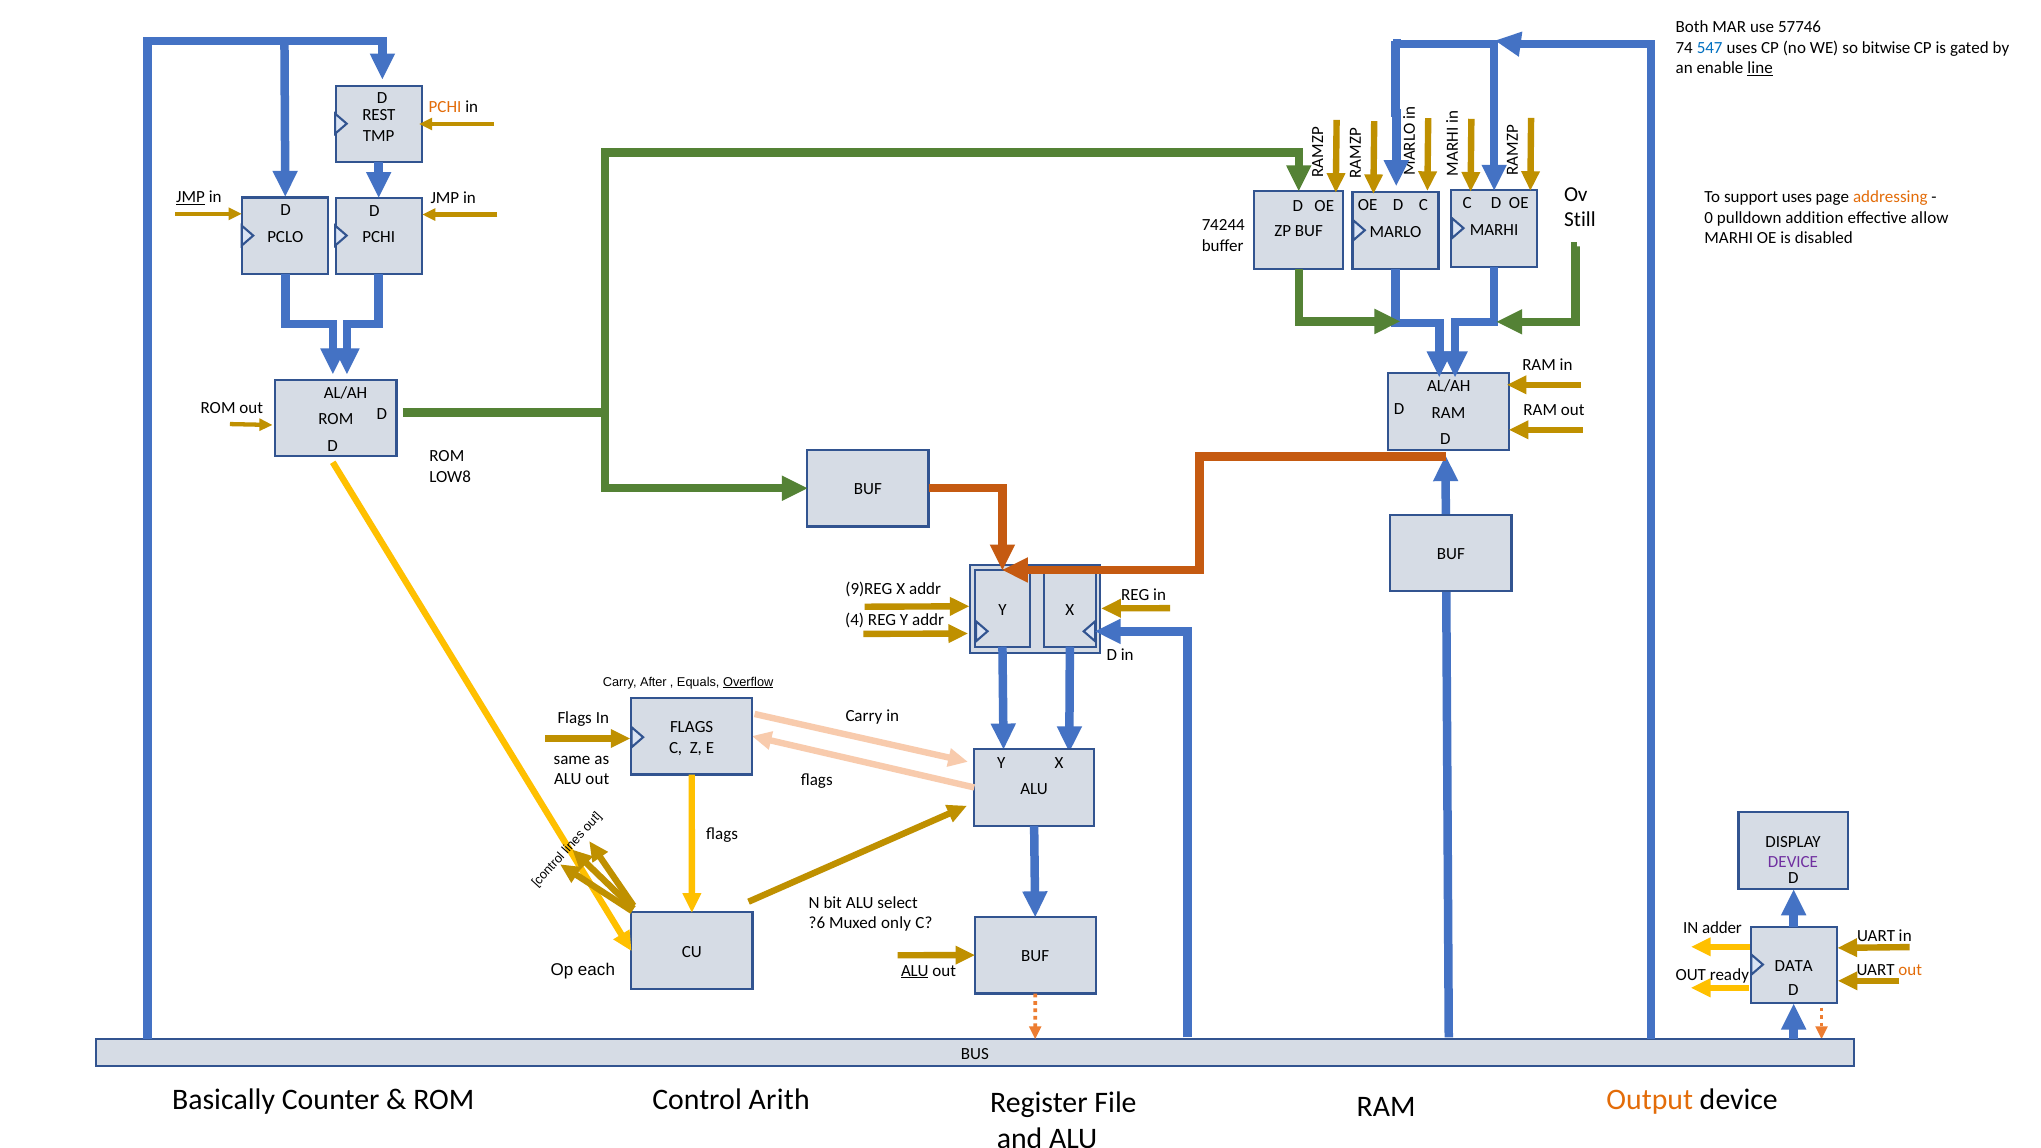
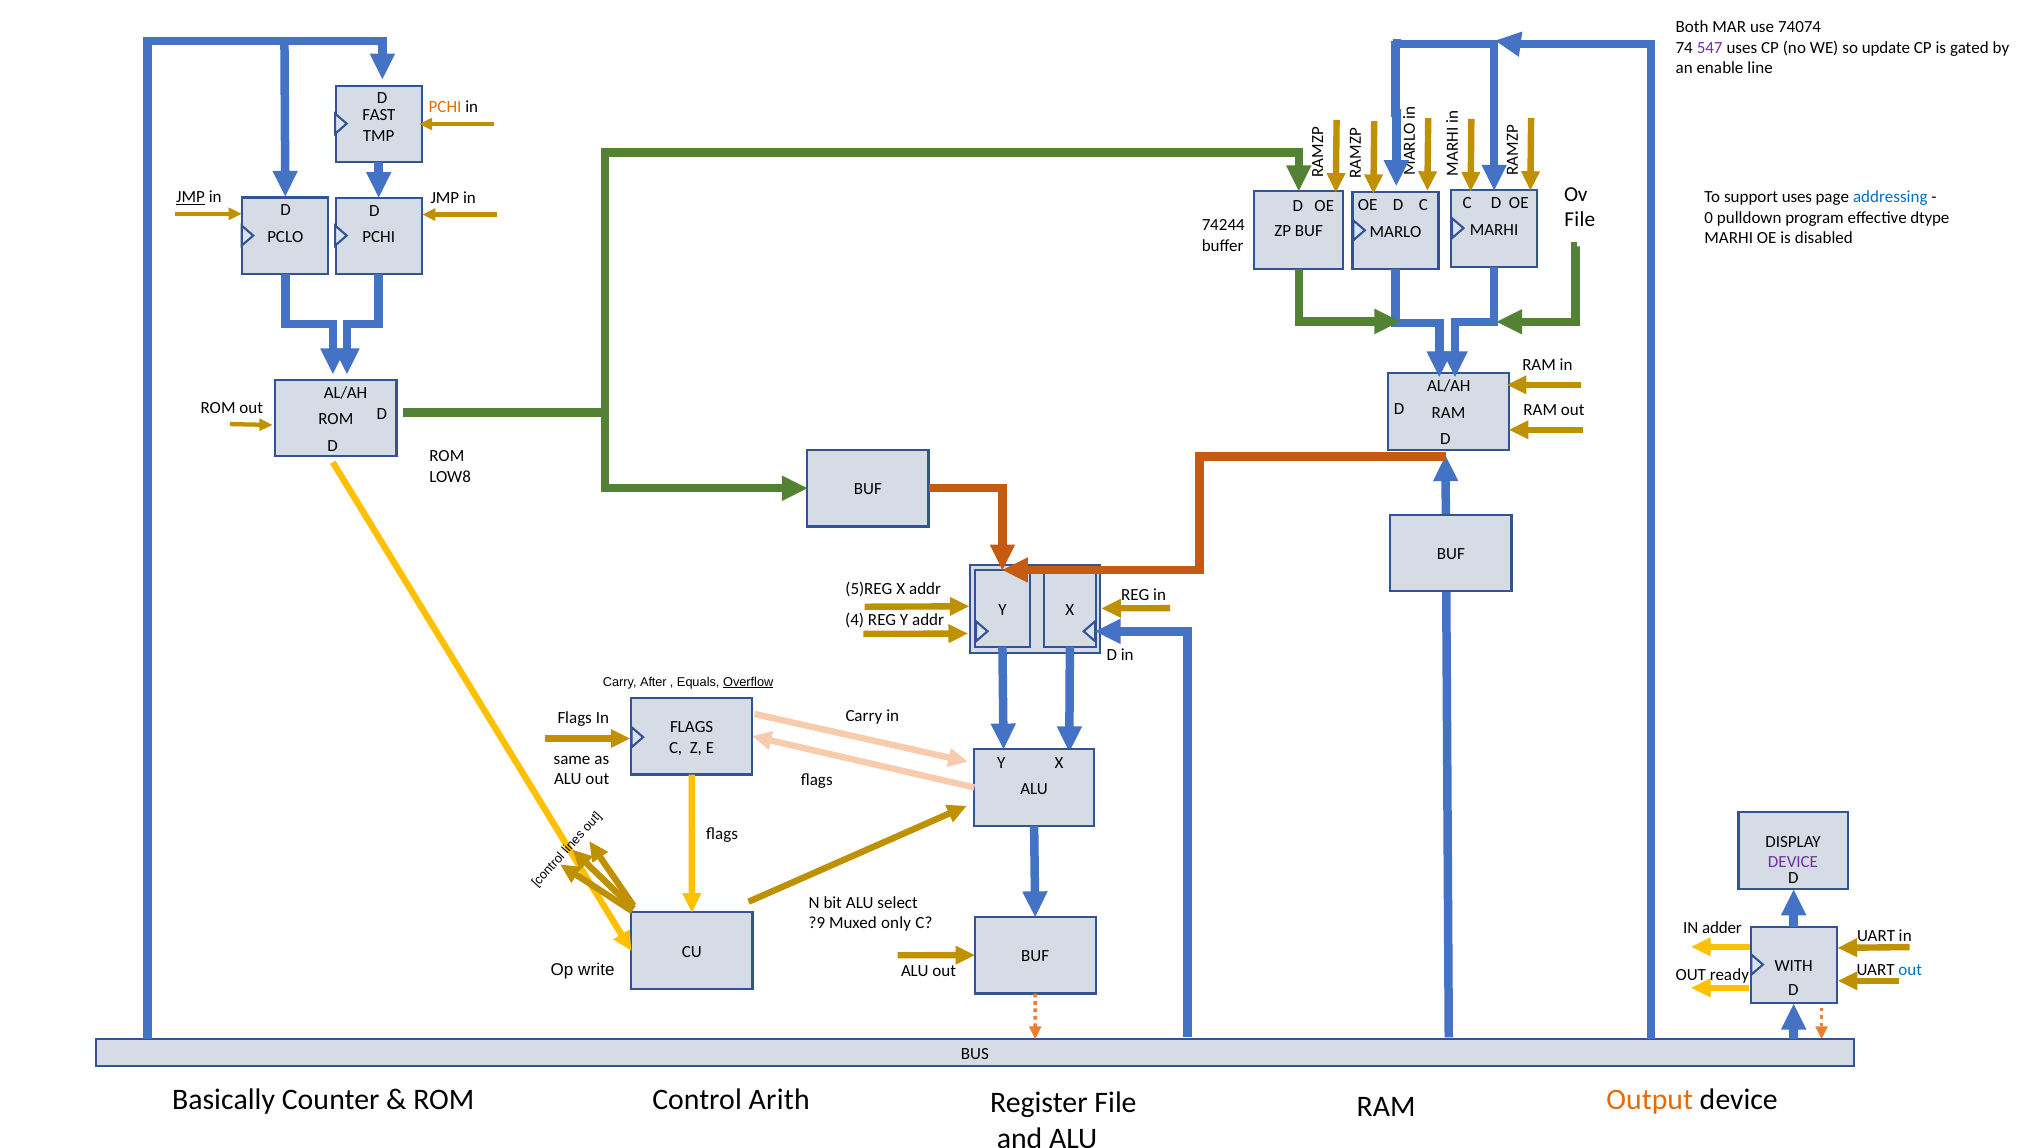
57746: 57746 -> 74074 (1800, 27)
547 colour: blue -> purple (1710, 48)
bitwise: bitwise -> update (1886, 48)
line underline: present -> none (1760, 68)
REST: REST -> FAST (379, 115)
addressing colour: orange -> blue (1890, 197)
addition: addition -> program (1815, 218)
allow: allow -> dtype (1930, 218)
Still: Still -> File (1580, 220)
9)REG: 9)REG -> 5)REG (869, 589)
?6: ?6 -> ?9 (817, 923)
DATA: DATA -> WITH (1794, 966)
each: each -> write (596, 970)
out colour: orange -> blue (1910, 970)
ALU underline: present -> none (915, 971)
